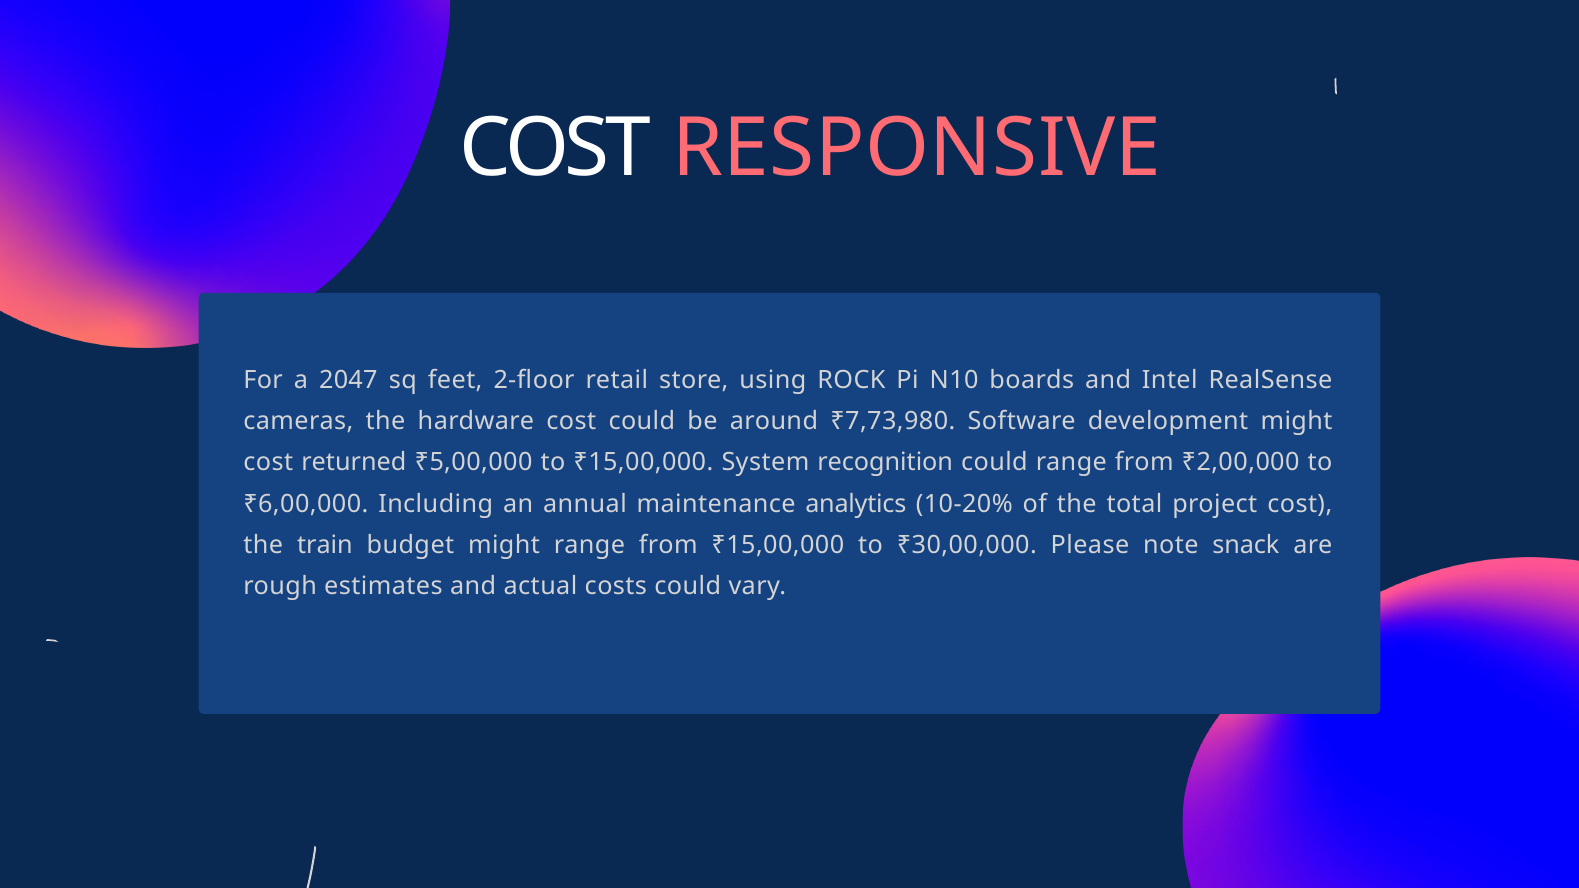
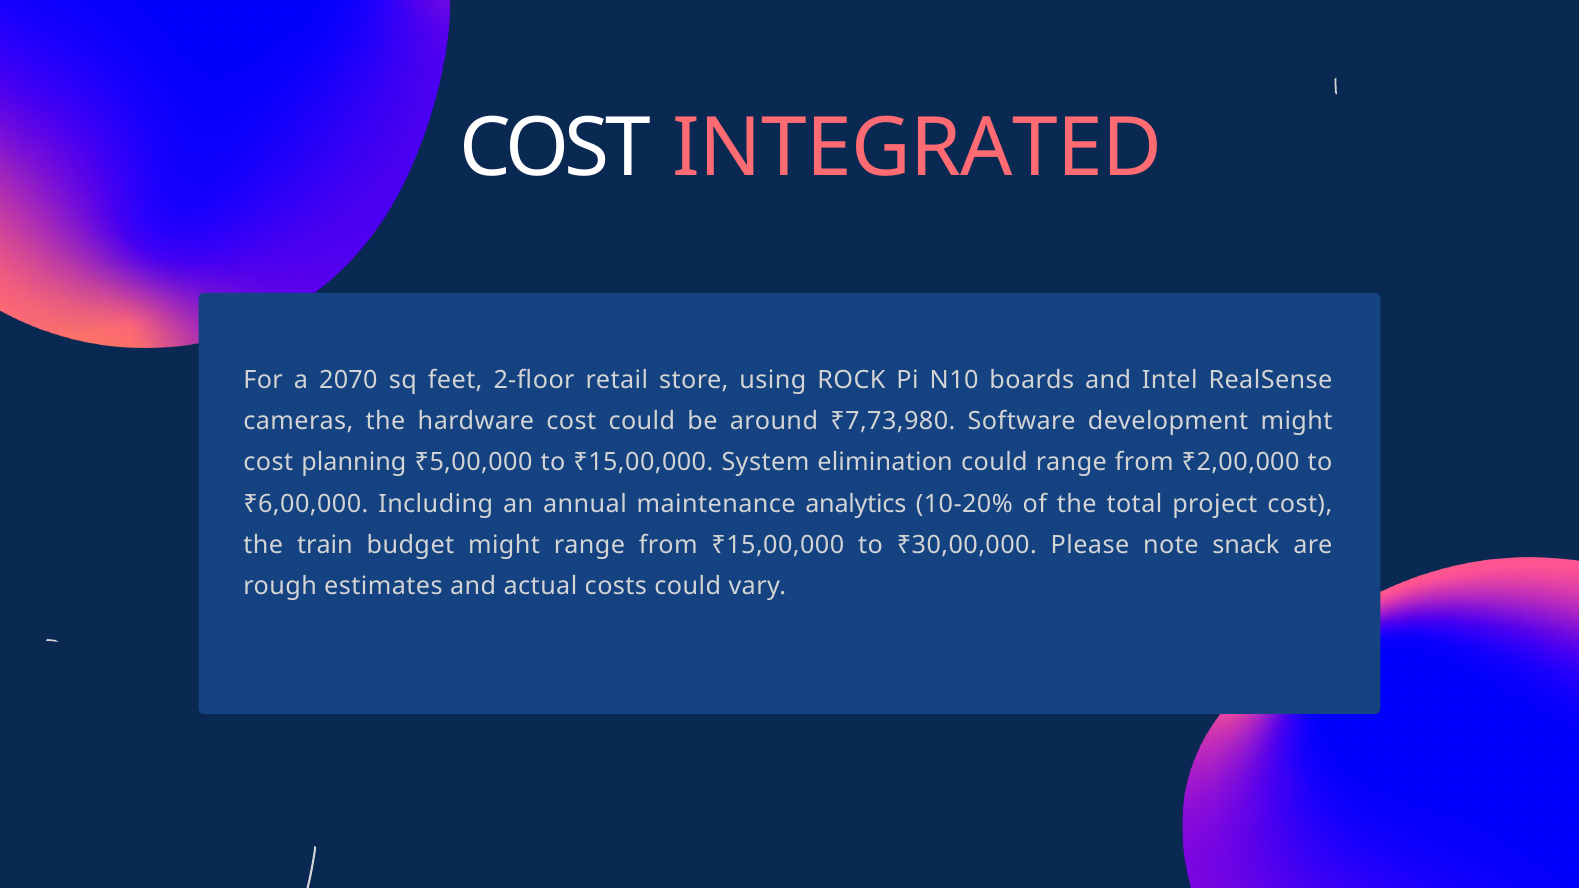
RESPONSIVE: RESPONSIVE -> INTEGRATED (917, 149)
2047: 2047 -> 2070 (348, 380)
returned: returned -> planning (354, 463)
recognition: recognition -> elimination (885, 463)
